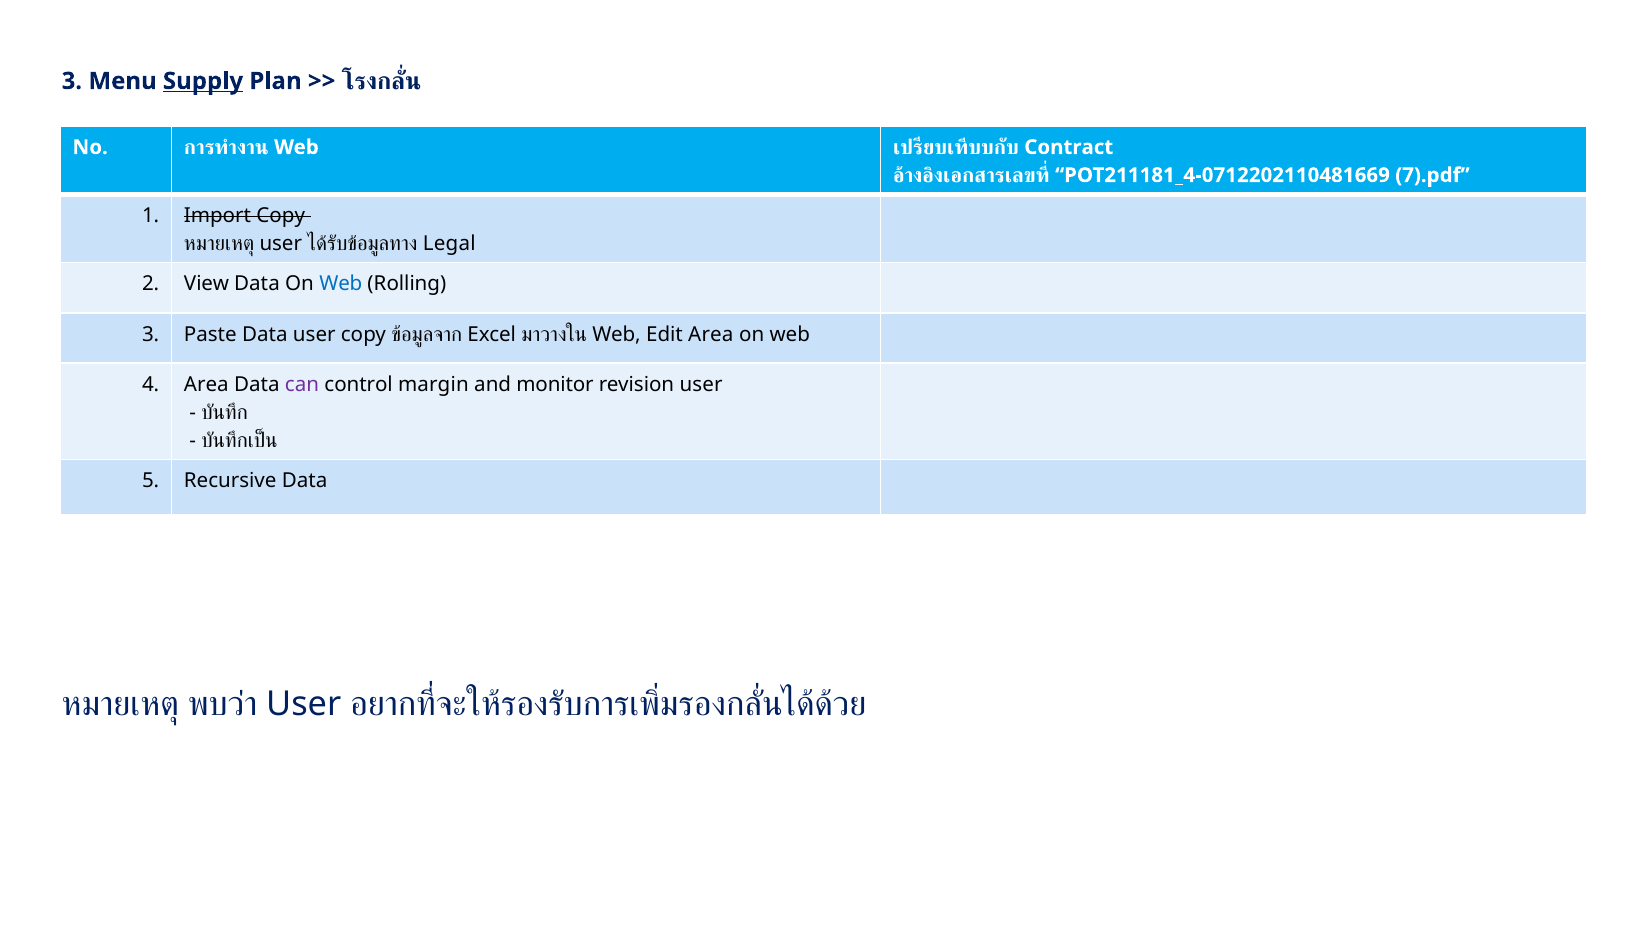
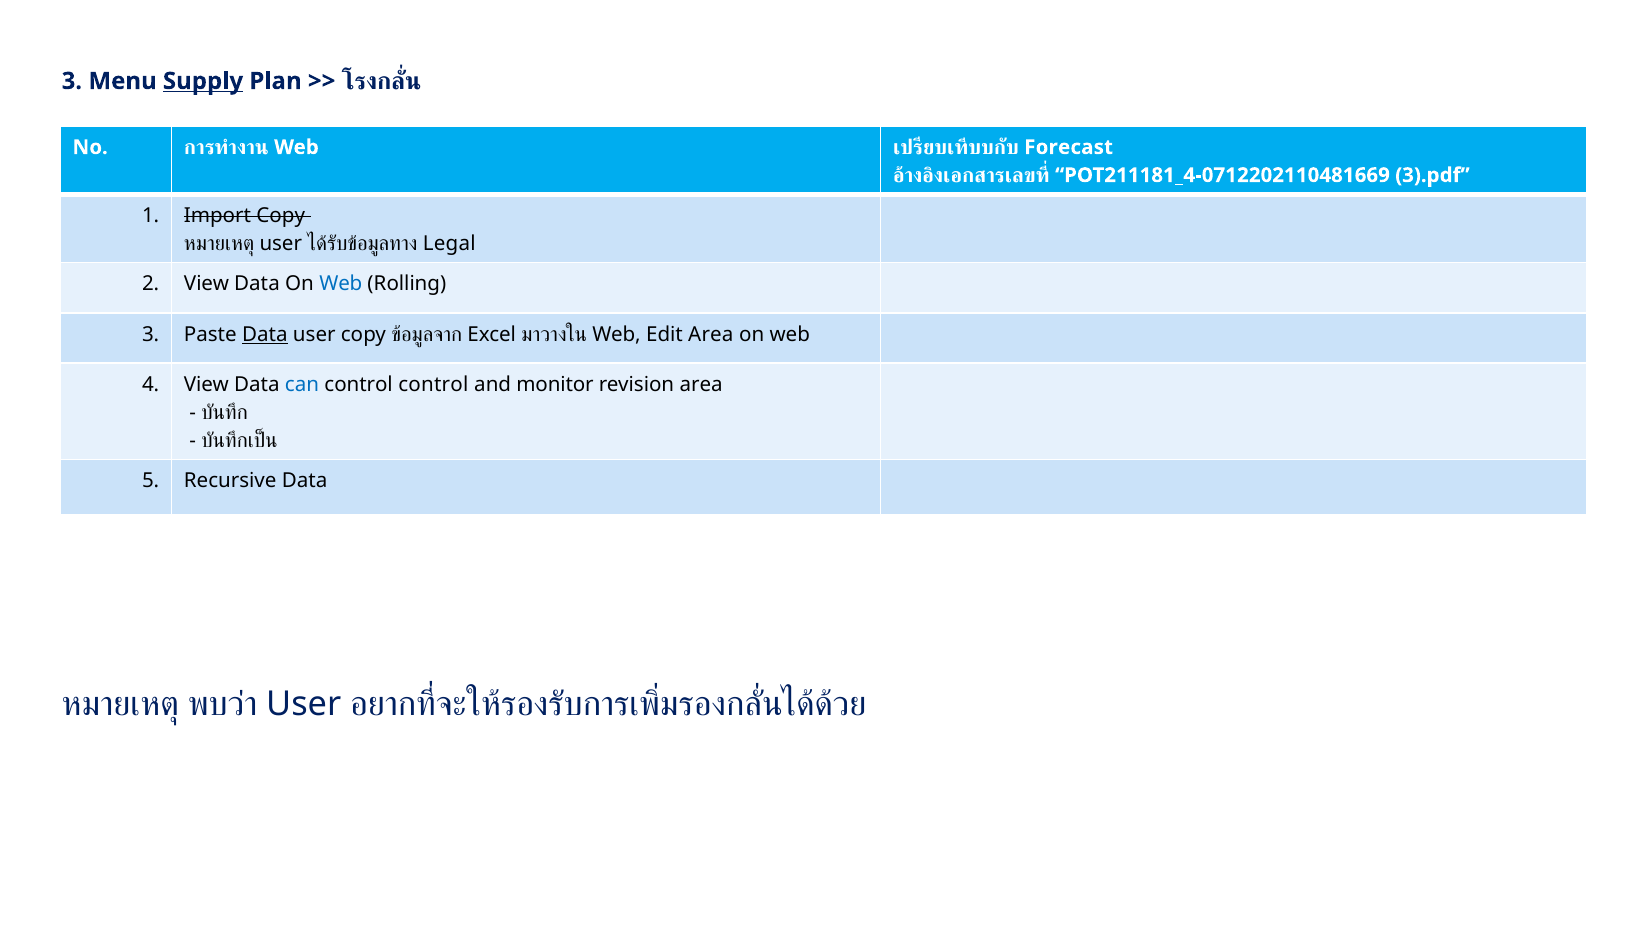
Contract: Contract -> Forecast (1069, 147)
7).pdf: 7).pdf -> 3).pdf (1432, 175)
Data underline: none -> present (265, 334)
4 Area: Area -> View (206, 384)
can colour: purple -> blue (302, 384)
control margin: margin -> control (433, 384)
revision user: user -> area (701, 384)
